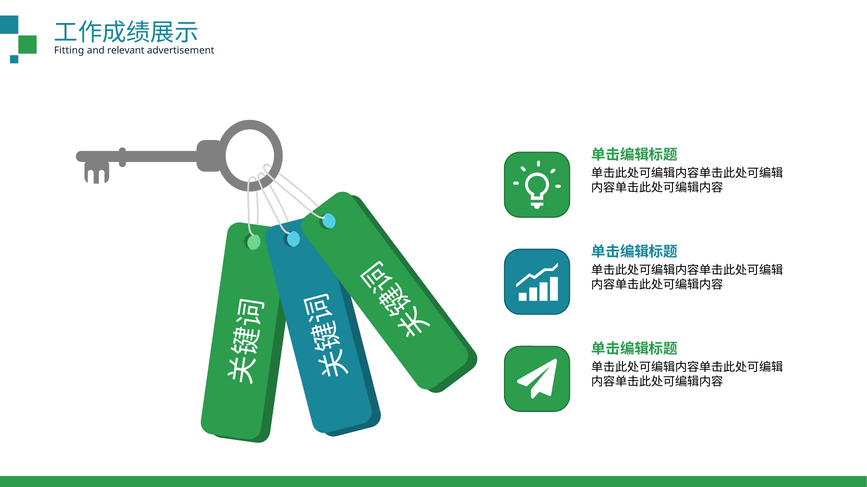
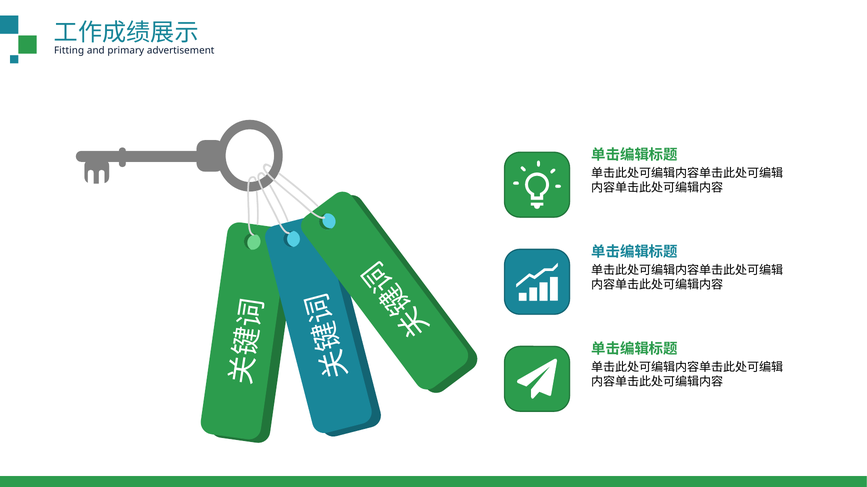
relevant: relevant -> primary (126, 51)
